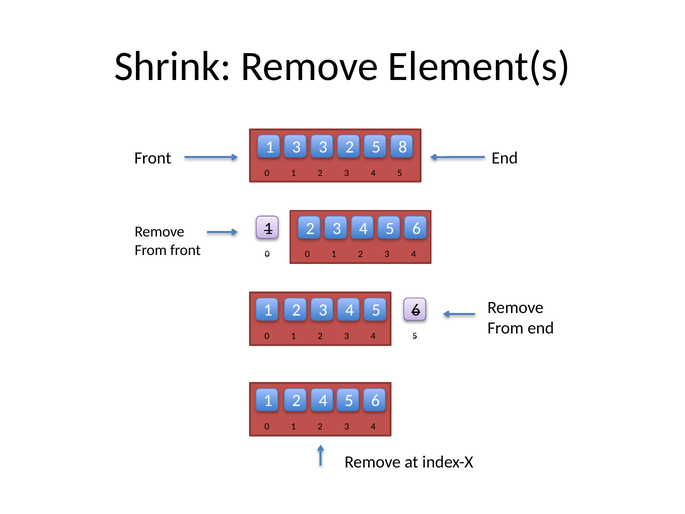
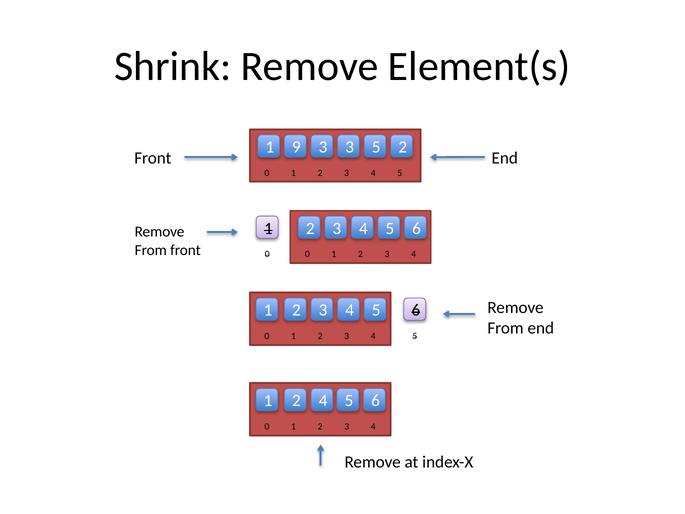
1 3: 3 -> 9 (296, 147)
3 2: 2 -> 3 (350, 147)
5 8: 8 -> 2 (403, 147)
